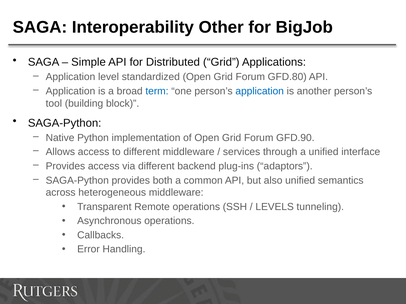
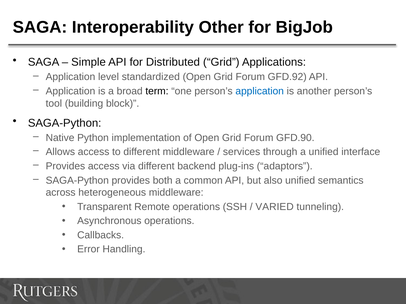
GFD.80: GFD.80 -> GFD.92 (287, 77)
term colour: blue -> black (157, 91)
LEVELS: LEVELS -> VARIED (275, 207)
